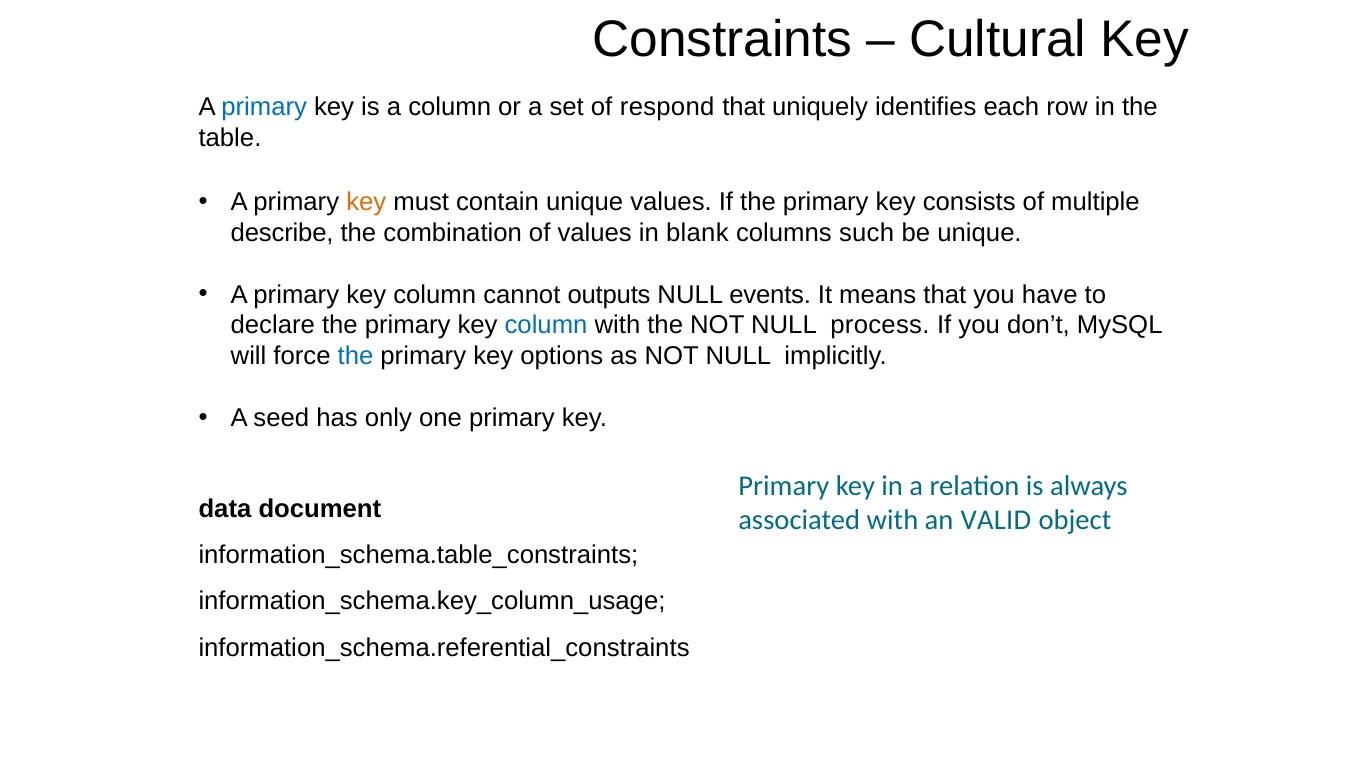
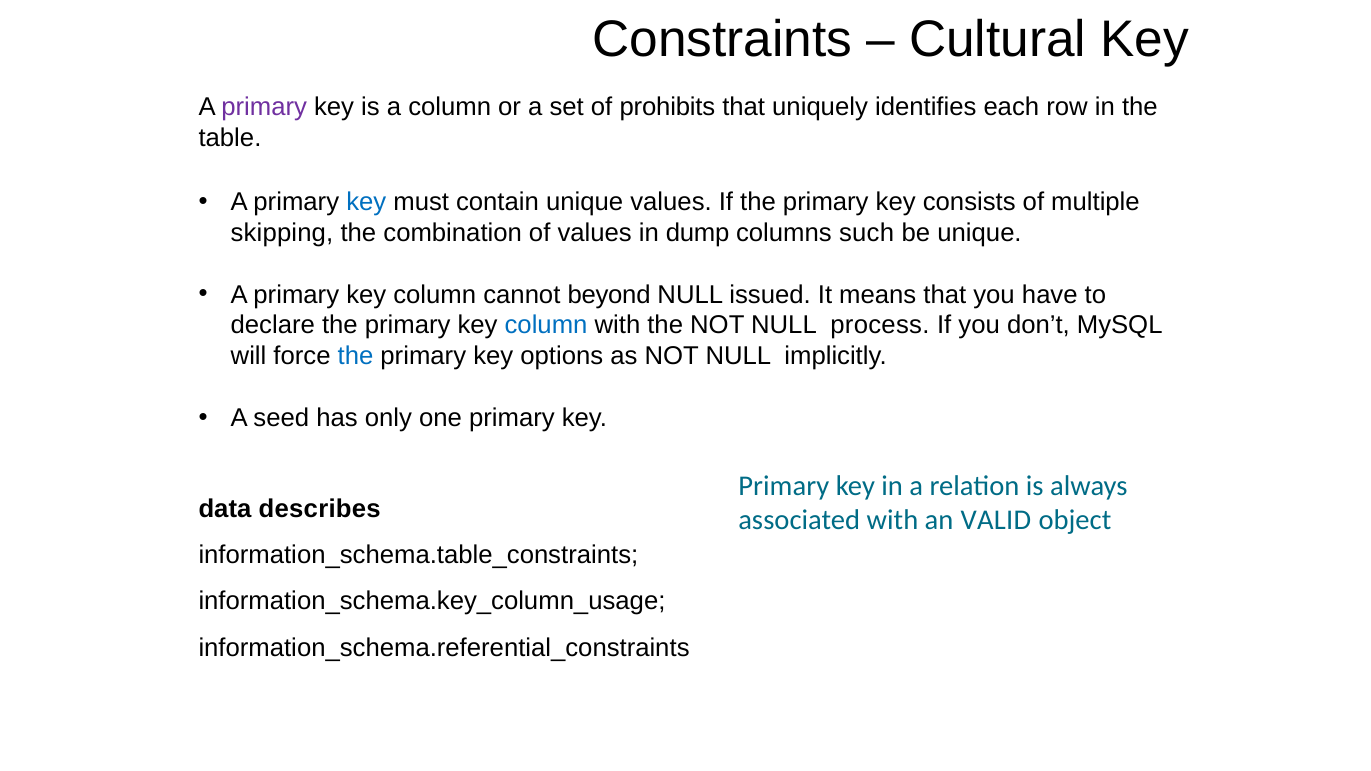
primary colour: blue -> purple (264, 107)
respond: respond -> prohibits (667, 107)
key colour: orange -> blue (366, 202)
describe: describe -> skipping (282, 233)
blank: blank -> dump (698, 233)
outputs: outputs -> beyond (609, 295)
events: events -> issued (770, 295)
document: document -> describes (320, 509)
